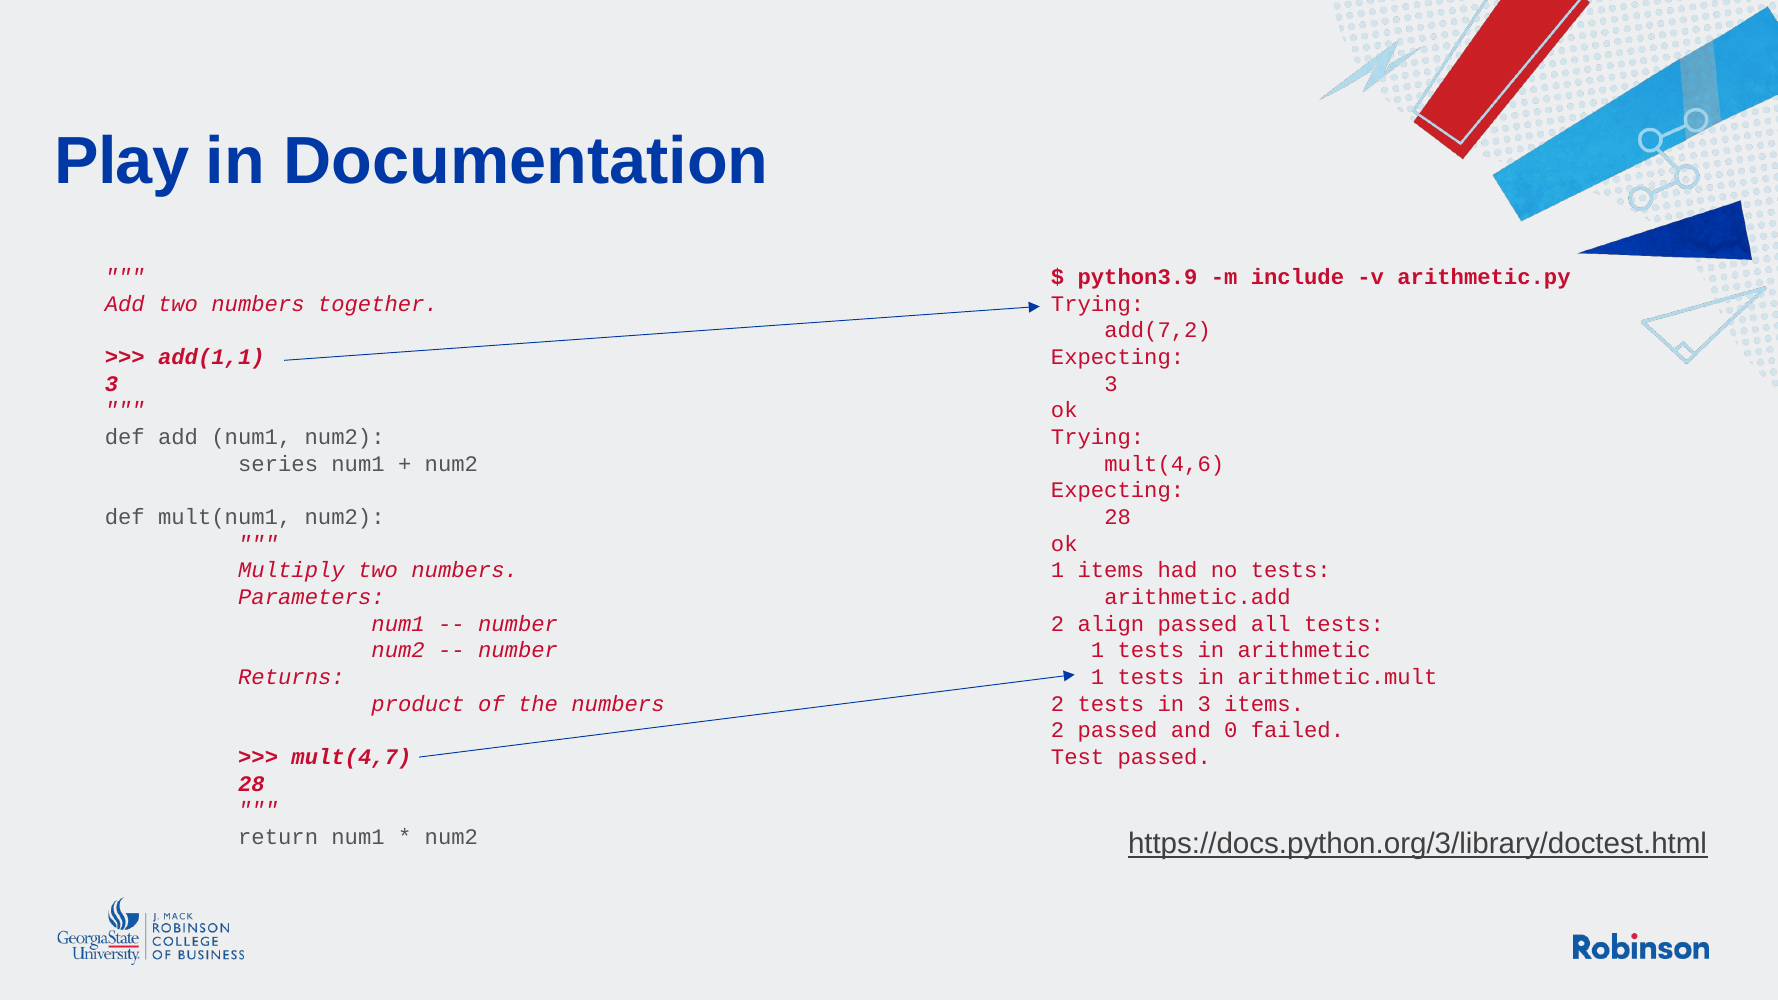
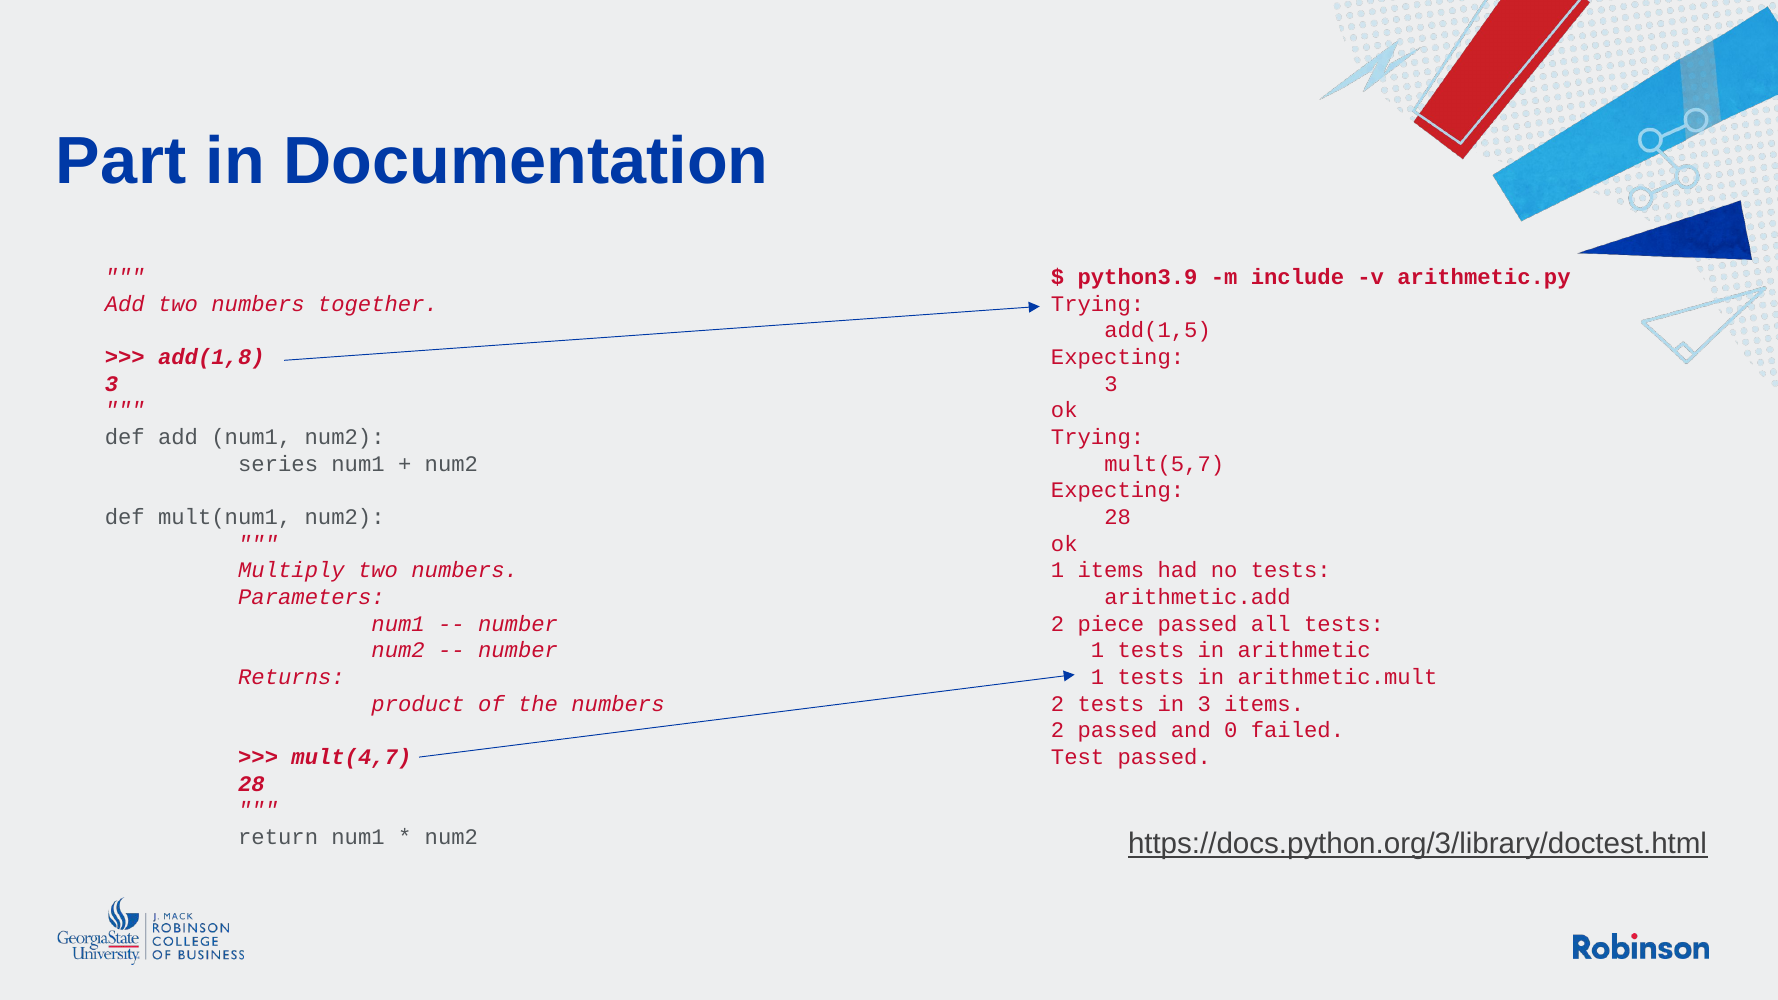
Play: Play -> Part (121, 162)
add(7,2: add(7,2 -> add(1,5 (1158, 331)
add(1,1: add(1,1 -> add(1,8 (211, 357)
mult(4,6: mult(4,6 -> mult(5,7 (1164, 464)
align: align -> piece (1111, 624)
